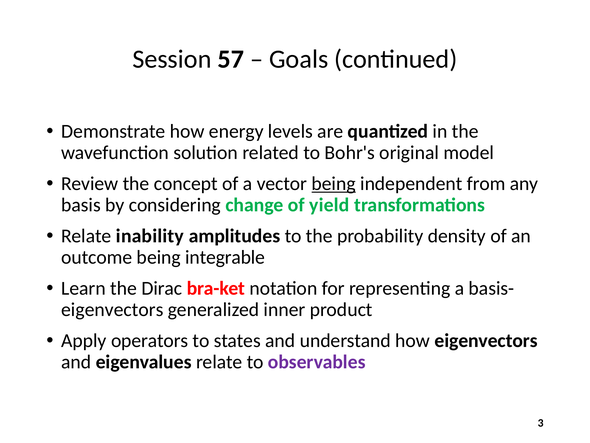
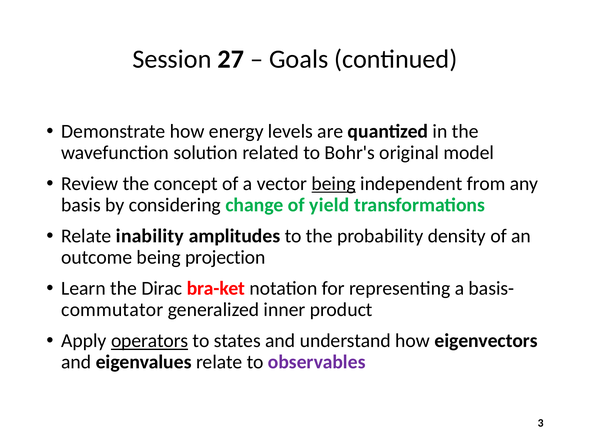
57: 57 -> 27 (231, 59)
integrable: integrable -> projection (225, 257)
eigenvectors: eigenvectors -> commutator (112, 309)
operators underline: none -> present (150, 340)
